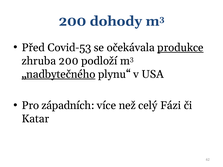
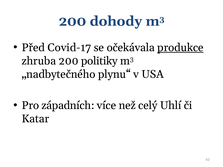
Covid-53: Covid-53 -> Covid-17 (69, 48)
podloží: podloží -> politiky (99, 61)
„nadbytečného underline: present -> none (59, 74)
Fázi: Fázi -> Uhlí (171, 106)
